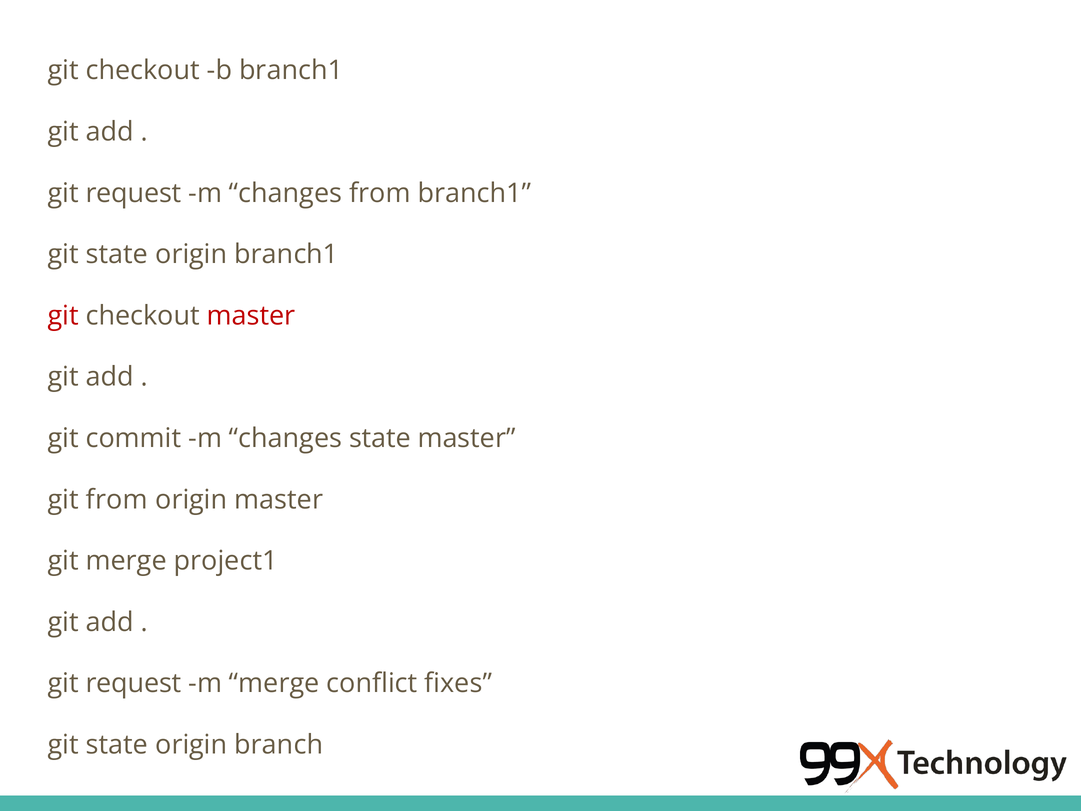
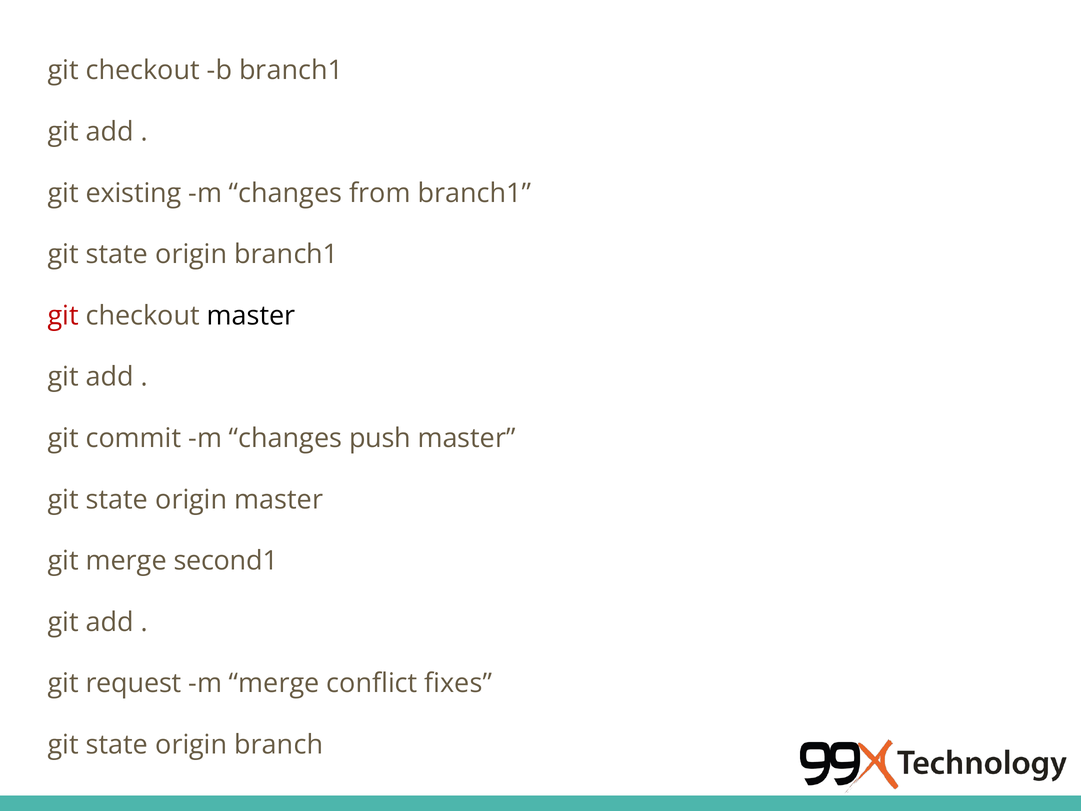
request: request -> existing (134, 193)
master colour: red -> black (251, 316)
changes state: state -> push (380, 438)
from: from -> state (117, 499)
project1: project1 -> second1 (226, 561)
